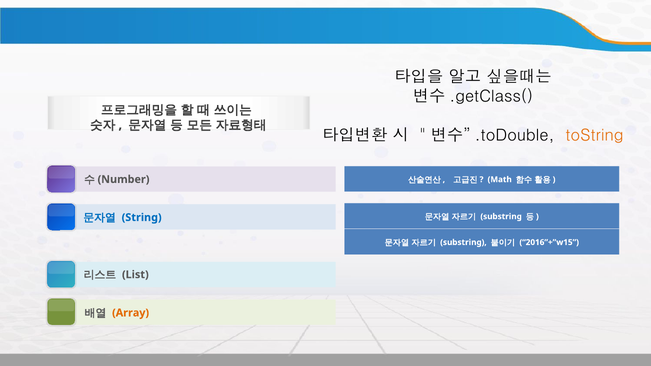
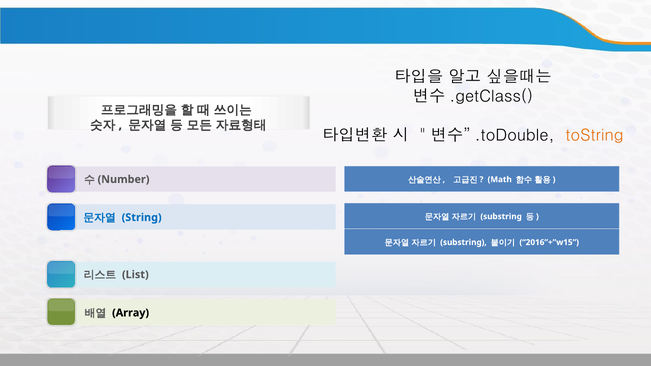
Array colour: orange -> black (131, 313)
